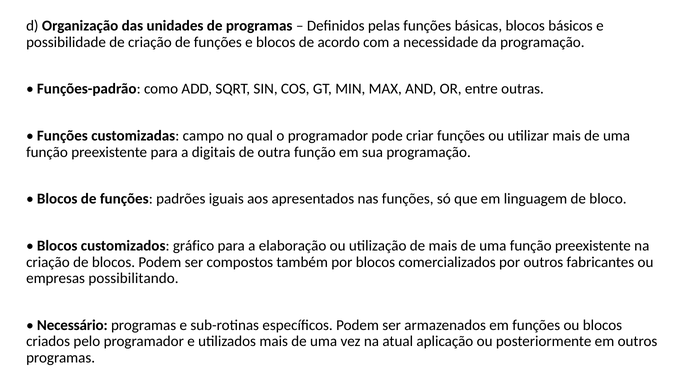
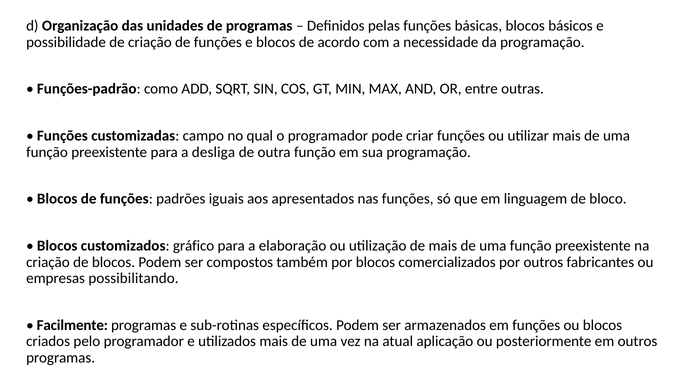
digitais: digitais -> desliga (214, 152)
Necessário: Necessário -> Facilmente (72, 325)
